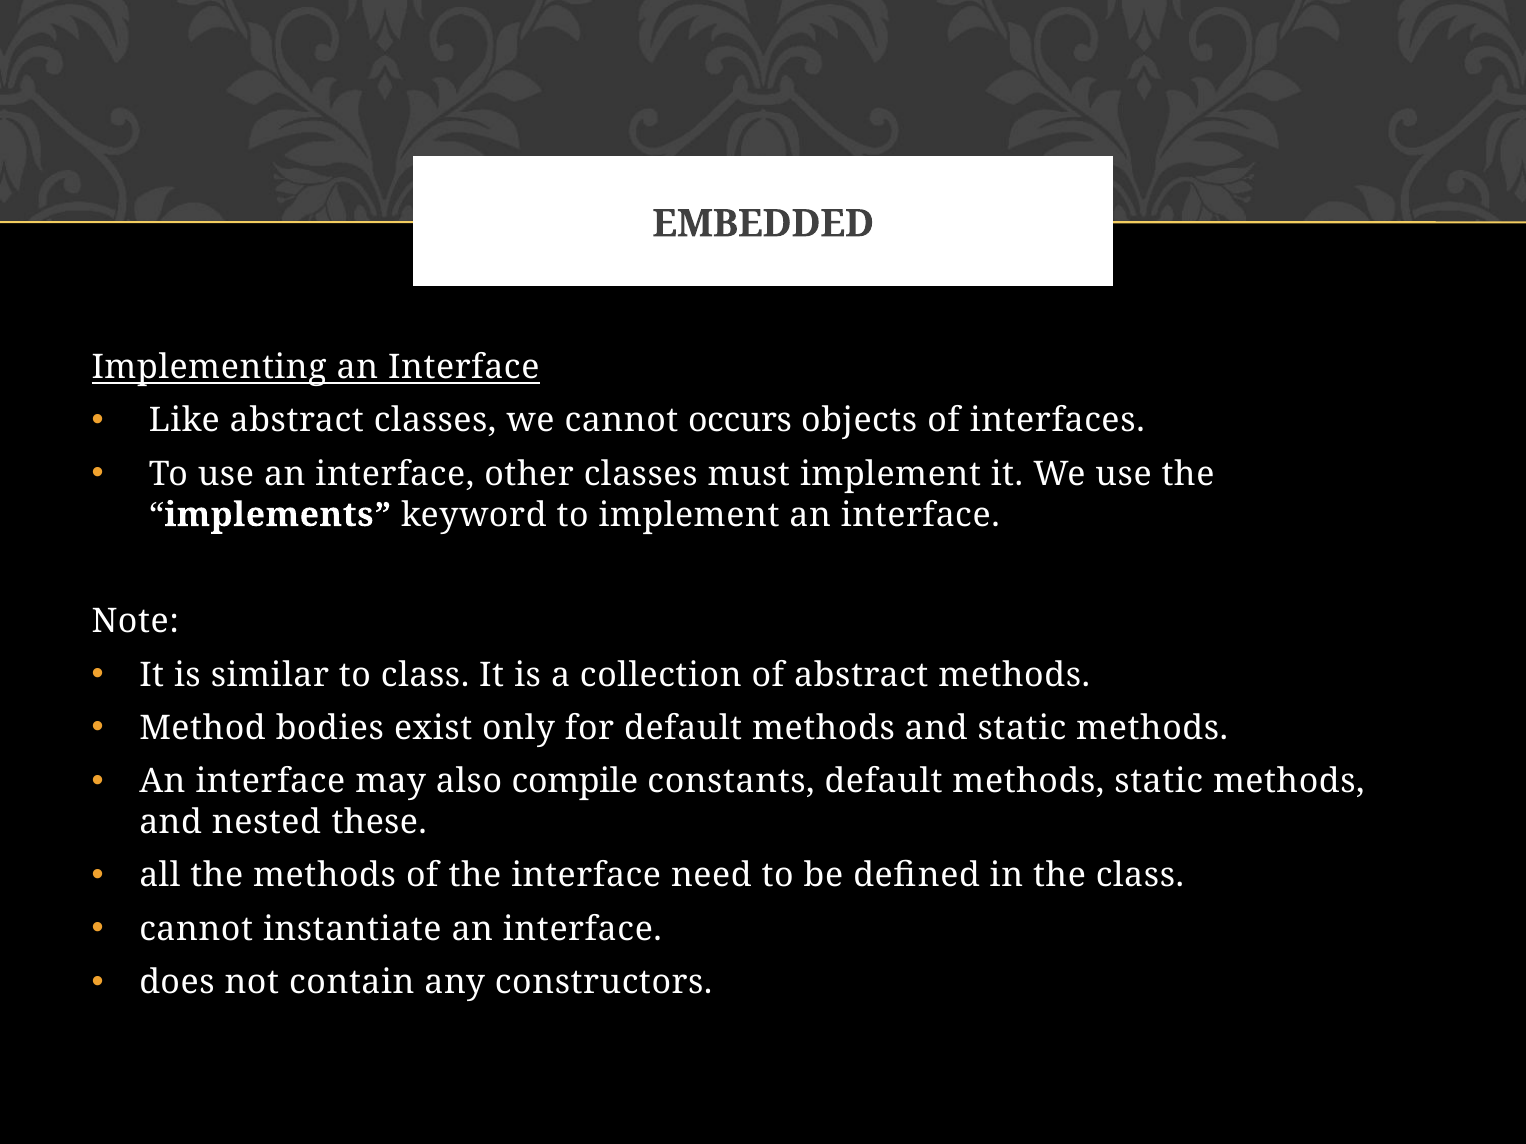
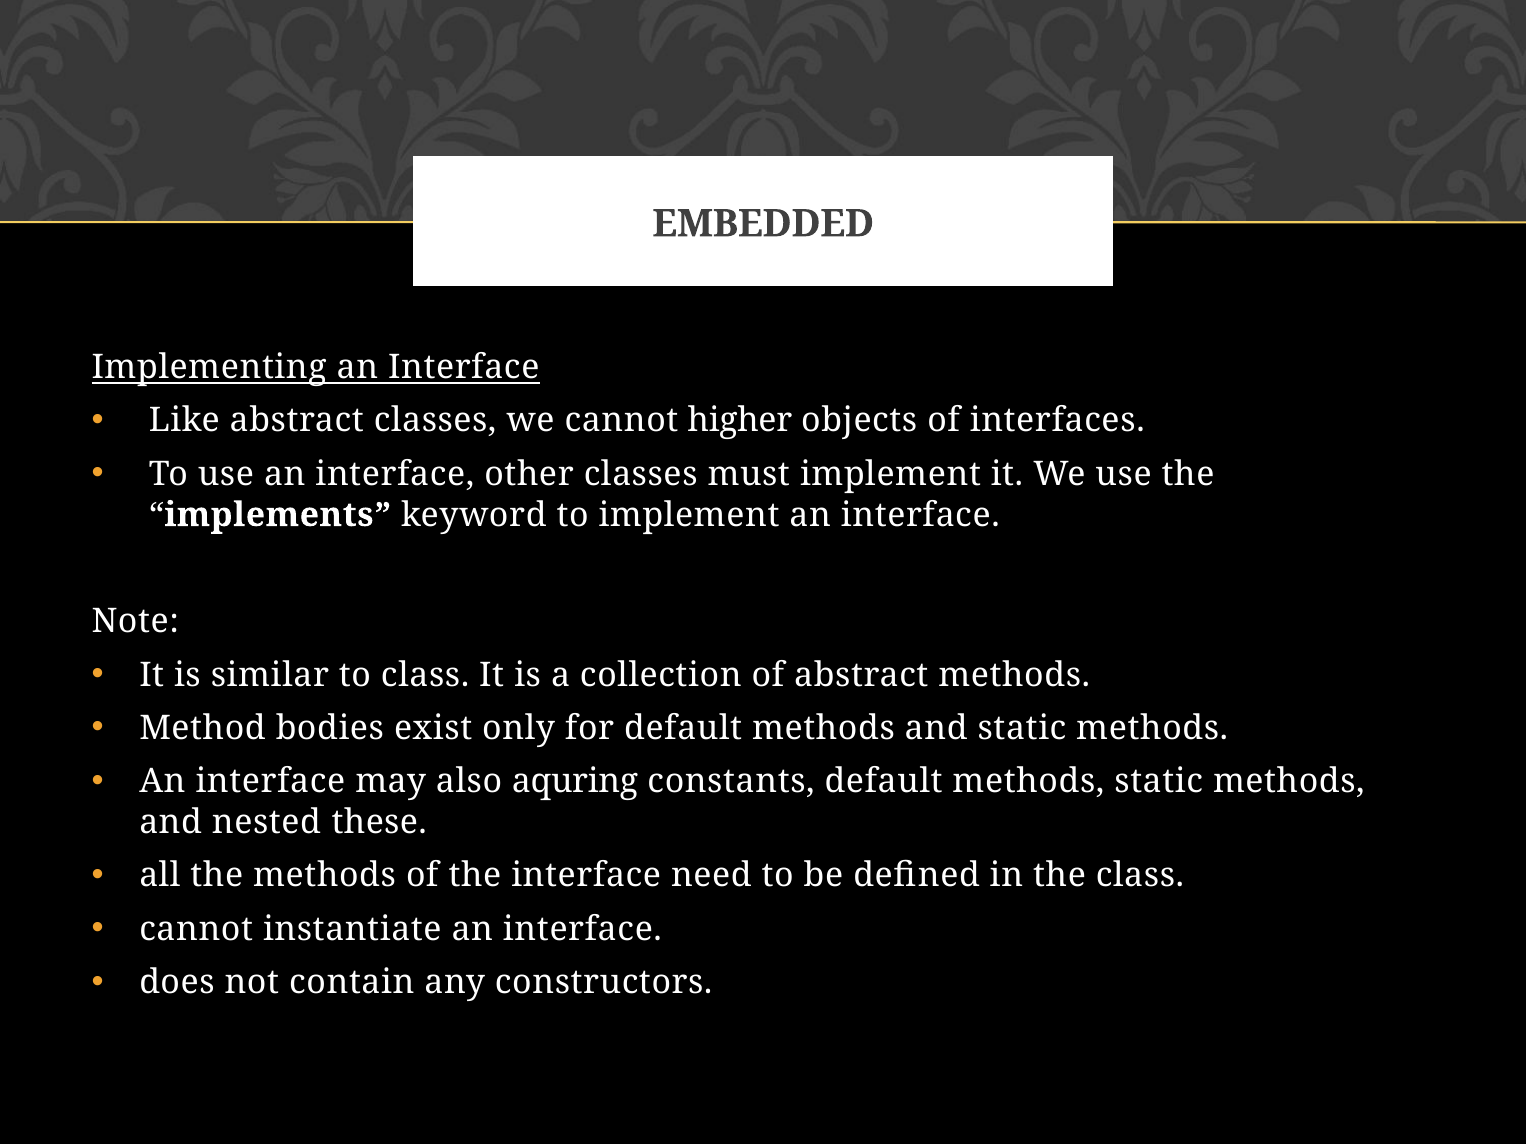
occurs: occurs -> higher (740, 421)
compile: compile -> aquring (575, 782)
